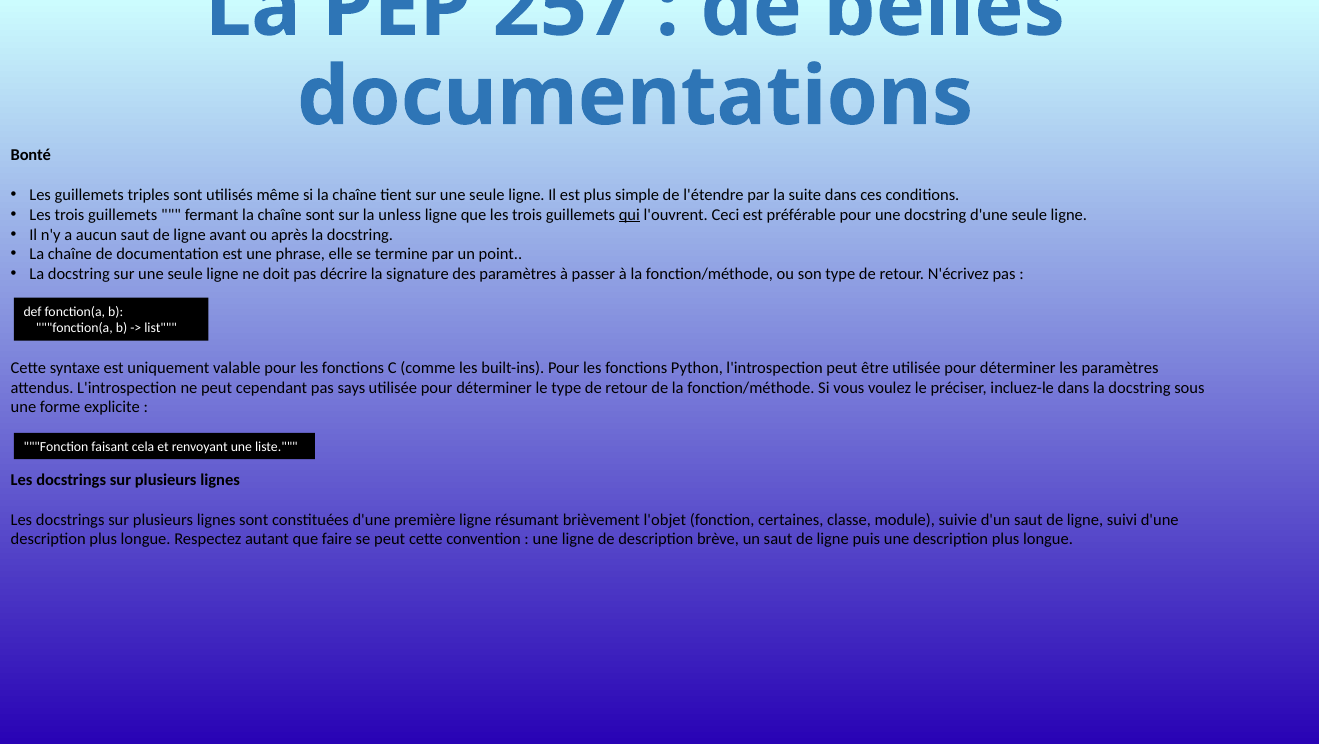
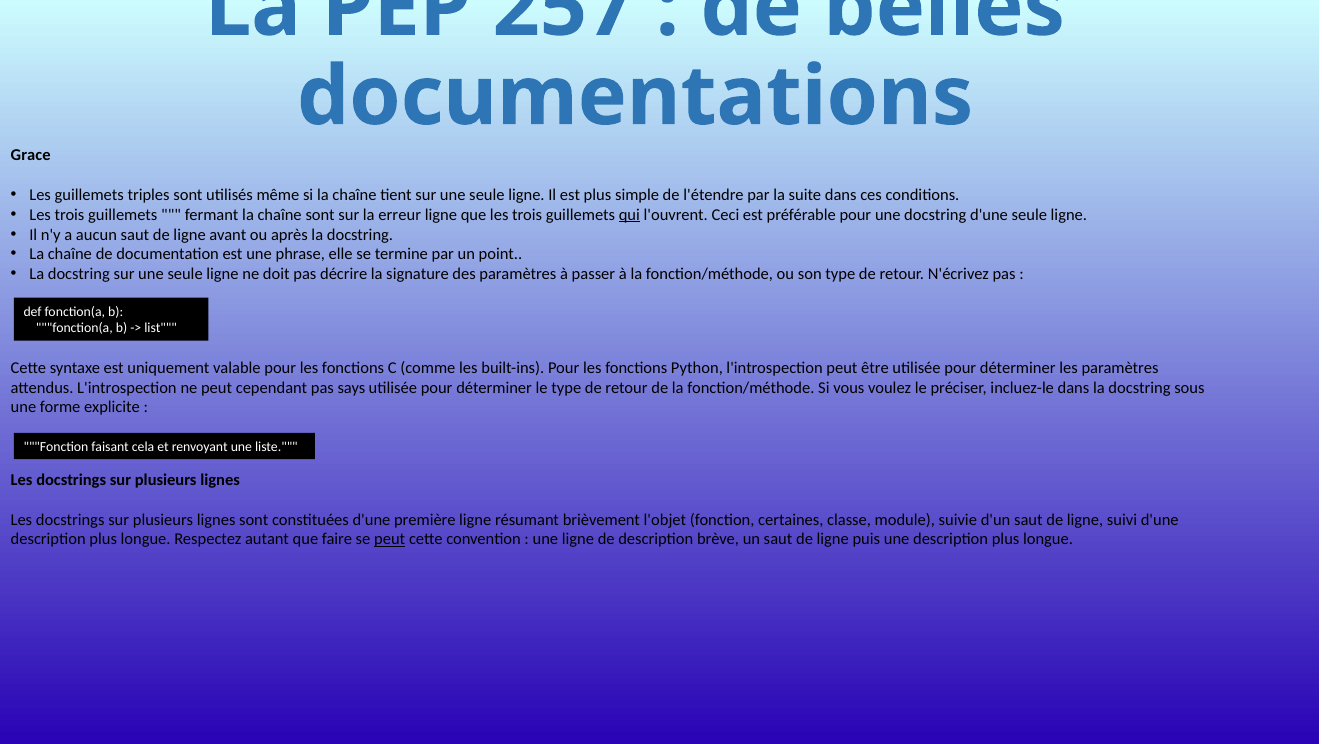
Bonté: Bonté -> Grace (31, 155)
unless: unless -> erreur (400, 215)
peut underline: none -> present (390, 539)
